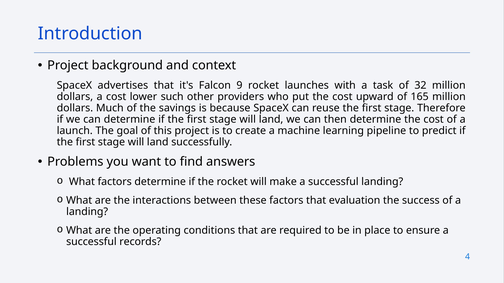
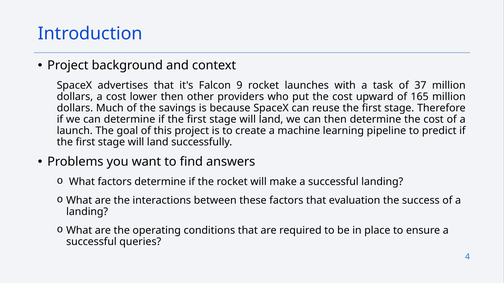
32: 32 -> 37 (420, 85)
lower such: such -> then (172, 97)
records: records -> queries (140, 242)
